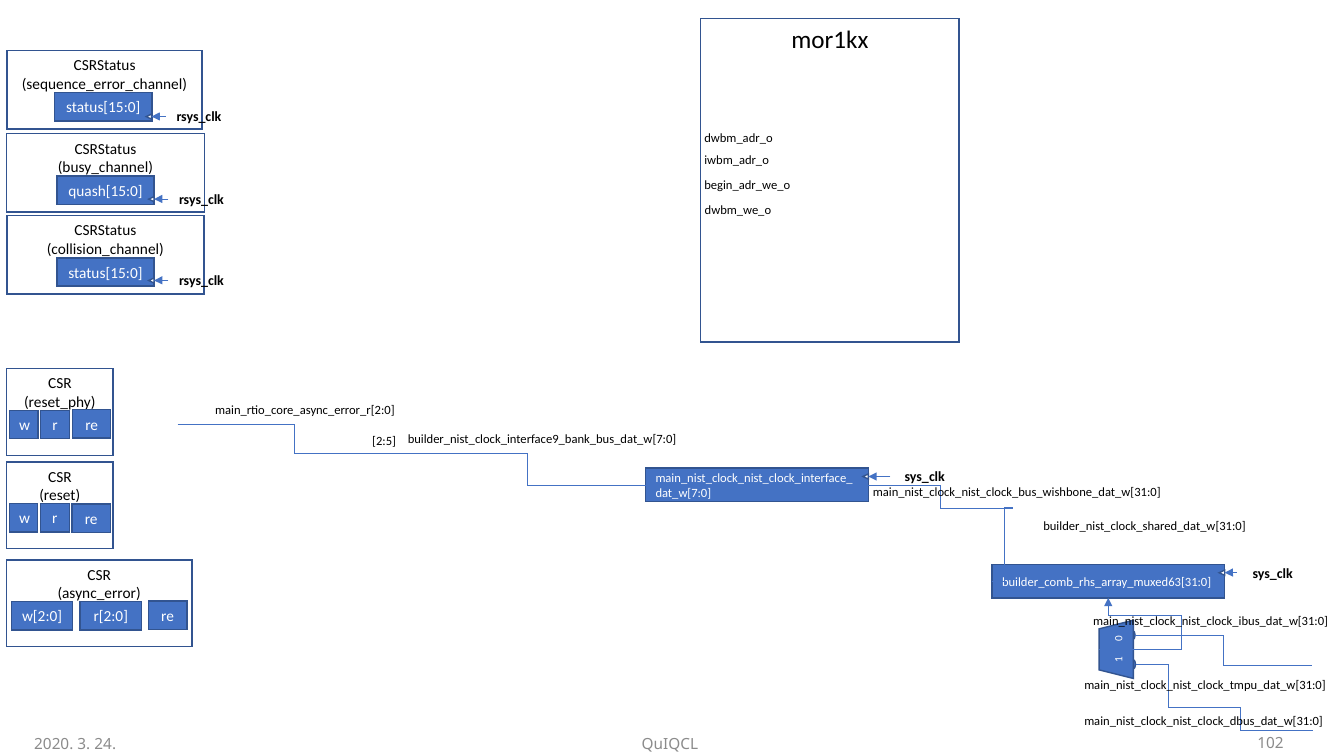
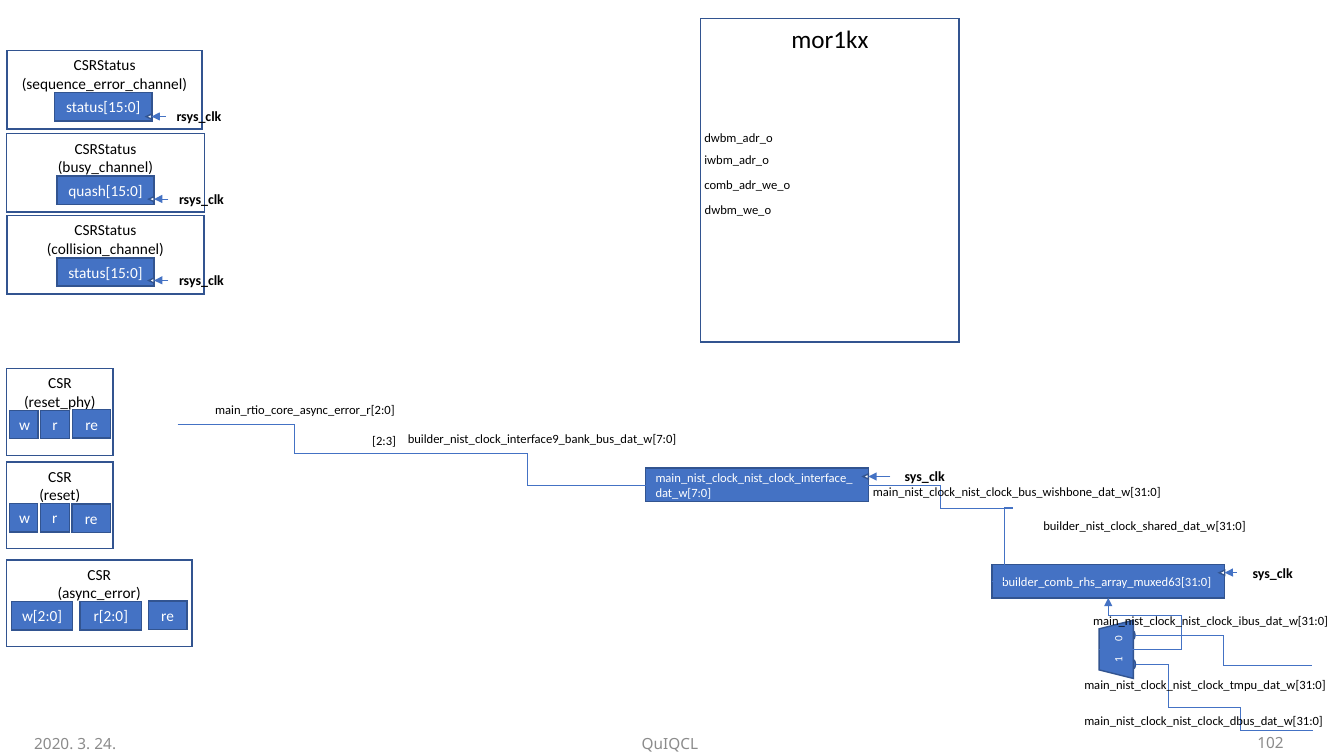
begin_adr_we_o: begin_adr_we_o -> comb_adr_we_o (747, 185)
2:5: 2:5 -> 2:3 (384, 441)
